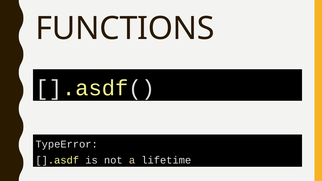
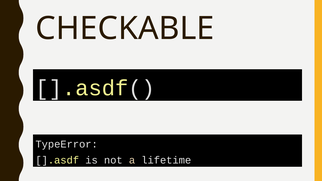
FUNCTIONS: FUNCTIONS -> CHECKABLE (125, 28)
